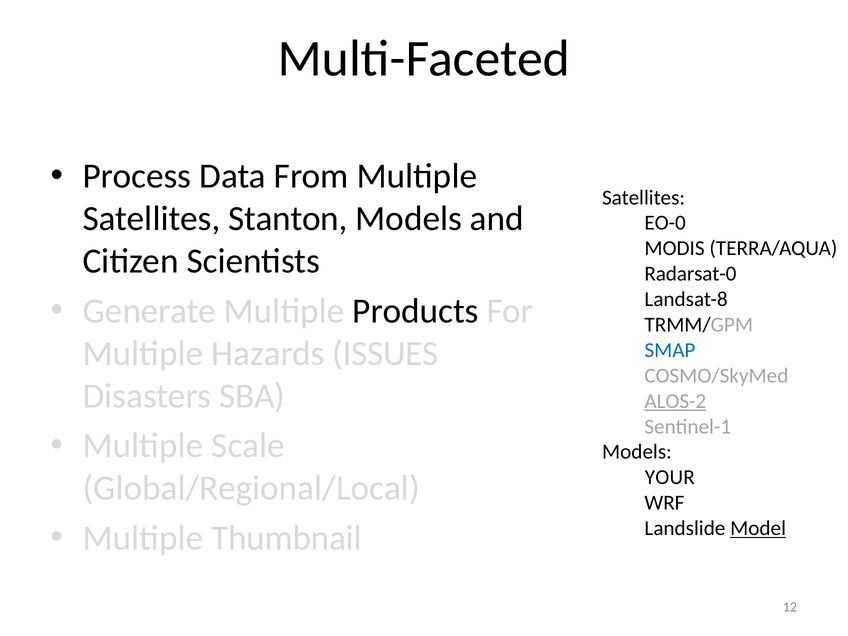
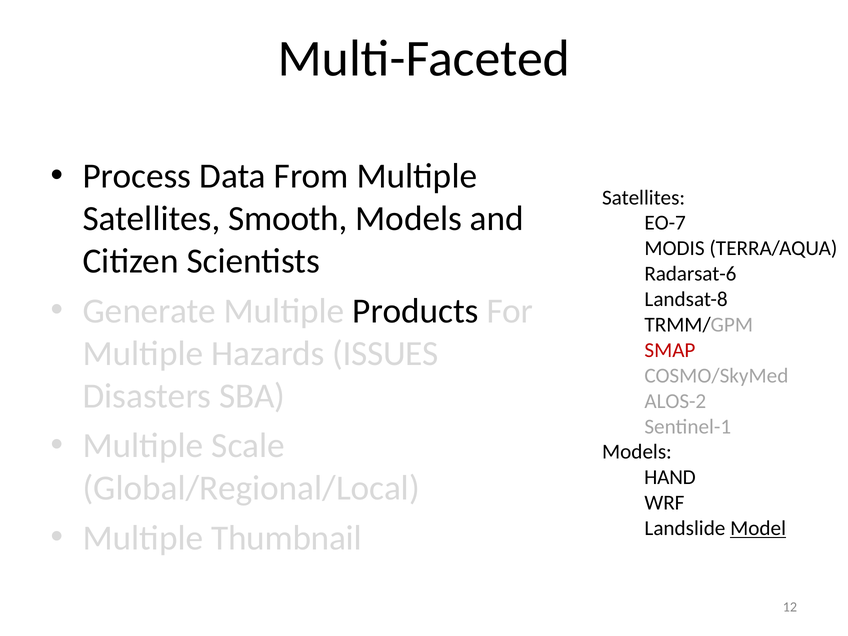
Stanton: Stanton -> Smooth (288, 219)
EO-0: EO-0 -> EO-7 (665, 223)
Radarsat-0: Radarsat-0 -> Radarsat-6 (690, 274)
SMAP colour: blue -> red (670, 350)
ALOS-2 underline: present -> none (675, 401)
YOUR: YOUR -> HAND (670, 477)
